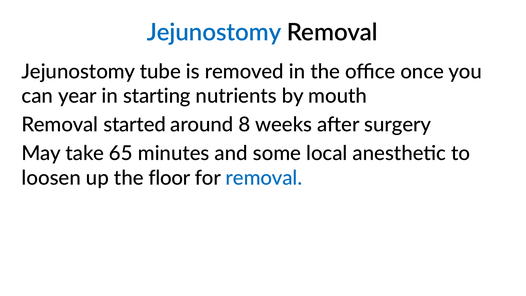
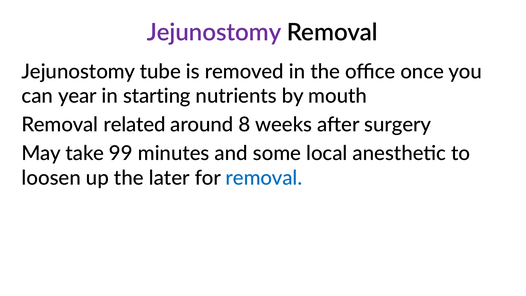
Jejunostomy colour: blue -> purple (214, 33)
started: started -> related (135, 125)
65: 65 -> 99 (121, 153)
floor: floor -> later (169, 178)
